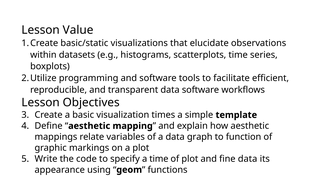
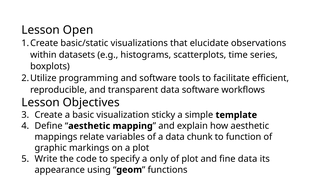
Value: Value -> Open (78, 30)
times: times -> sticky (163, 115)
graph: graph -> chunk (200, 136)
a time: time -> only (159, 158)
